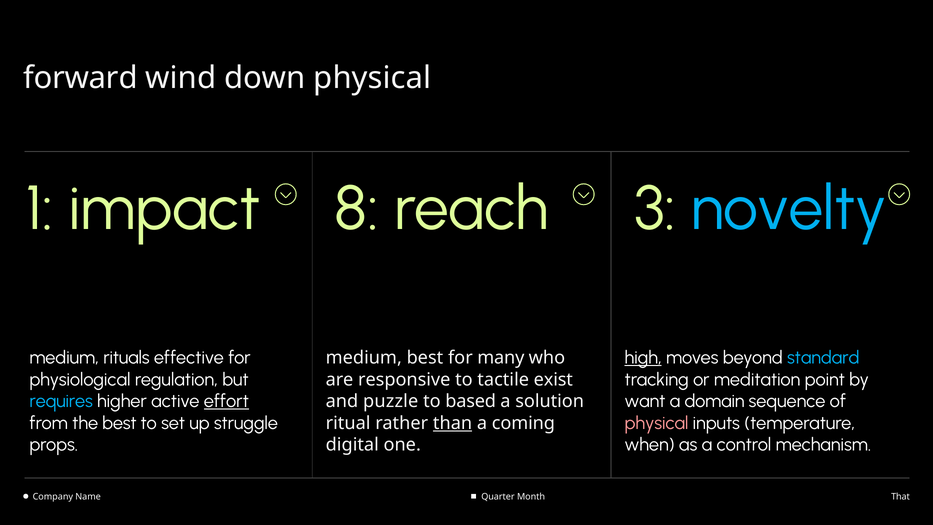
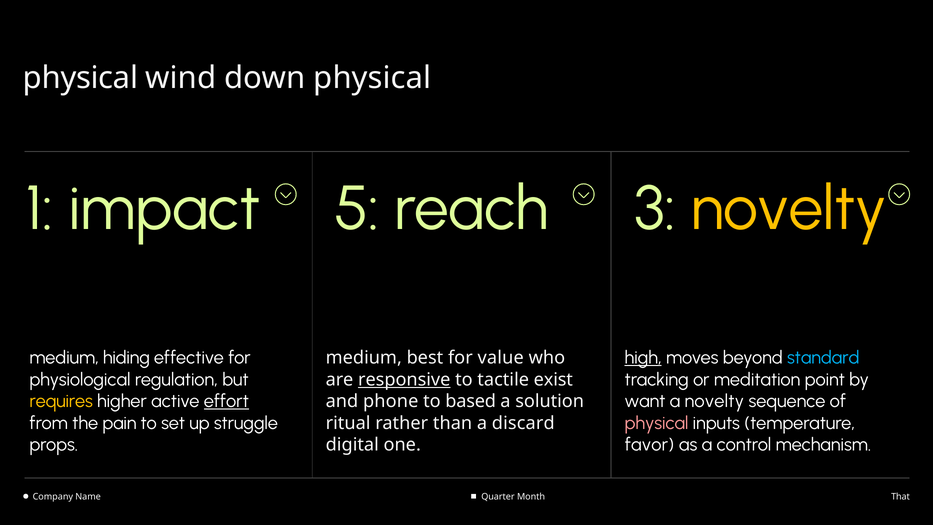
forward: forward -> physical (80, 78)
8: 8 -> 5 (357, 209)
novelty colour: light blue -> yellow (789, 209)
rituals: rituals -> hiding (126, 358)
many: many -> value (501, 358)
responsive underline: none -> present (404, 379)
requires colour: light blue -> yellow (61, 401)
a domain: domain -> novelty (714, 401)
puzzle: puzzle -> phone (391, 401)
the best: best -> pain (119, 423)
than underline: present -> none (453, 423)
coming: coming -> discard (523, 423)
when: when -> favor (649, 445)
